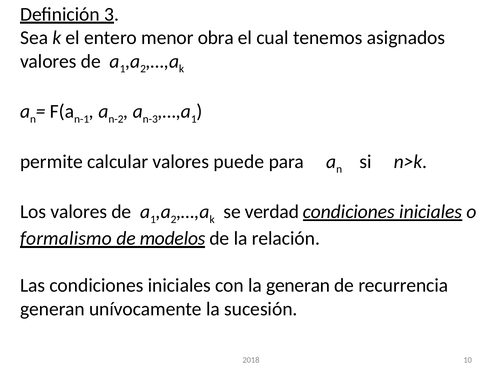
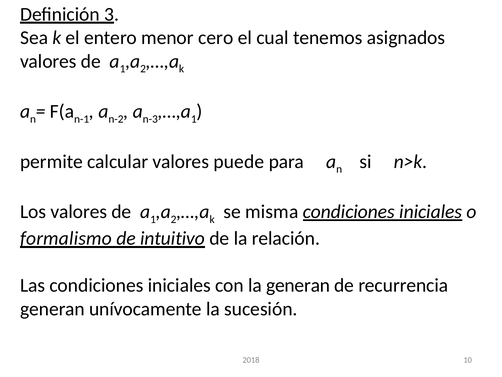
obra: obra -> cero (216, 38)
verdad: verdad -> misma (272, 212)
modelos: modelos -> intuitivo (173, 238)
